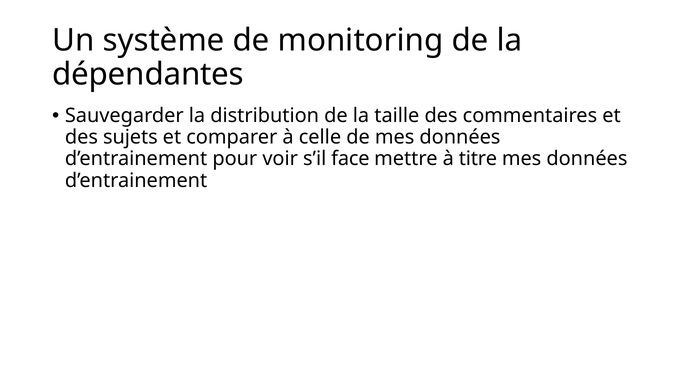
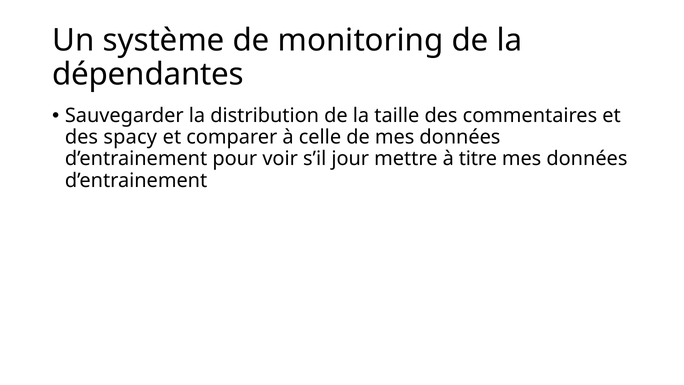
sujets: sujets -> spacy (130, 137)
face: face -> jour (350, 159)
